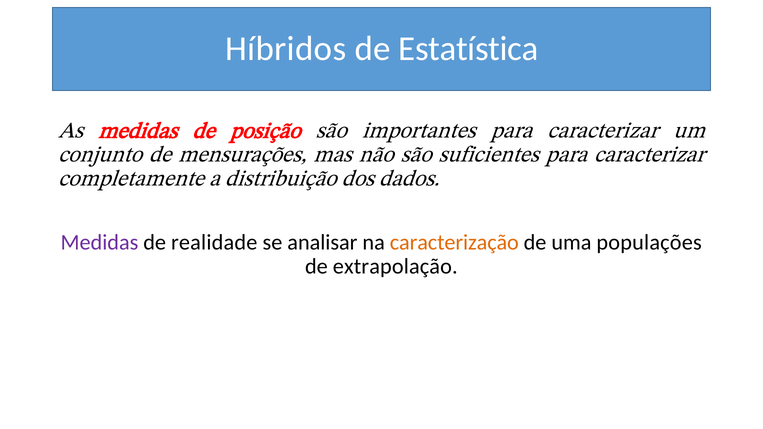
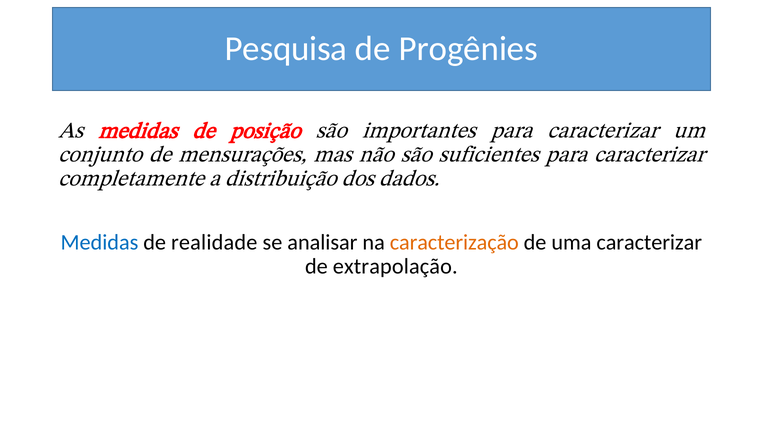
Híbridos: Híbridos -> Pesquisa (286, 49)
Estatística: Estatística -> Progênies (468, 49)
Medidas colour: purple -> blue (99, 242)
uma populações: populações -> caracterizar (649, 242)
